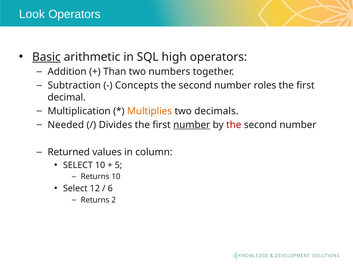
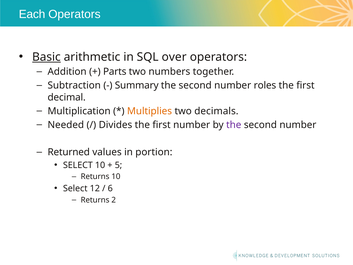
Look: Look -> Each (32, 14)
high: high -> over (174, 57)
Than: Than -> Parts (115, 72)
Concepts: Concepts -> Summary (137, 85)
number underline: present -> none (192, 125)
the colour: red -> purple (234, 125)
column: column -> portion (154, 152)
